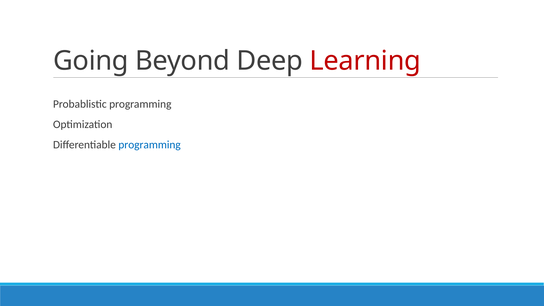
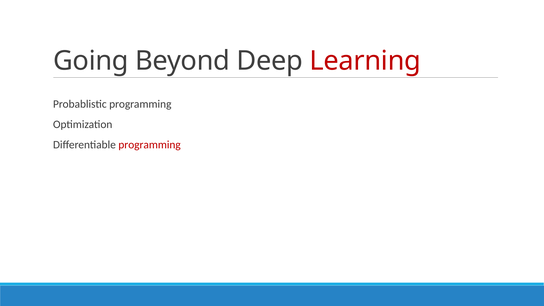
programming colour: blue -> red (150, 145)
